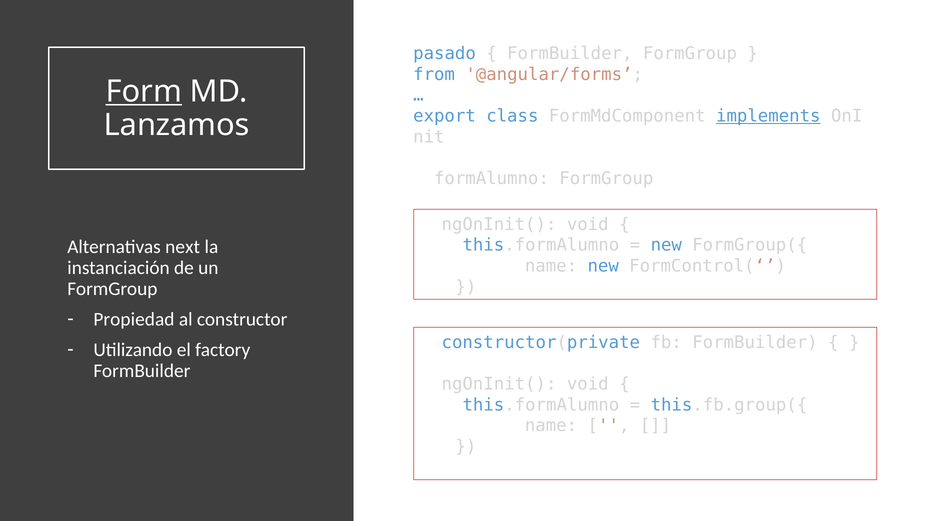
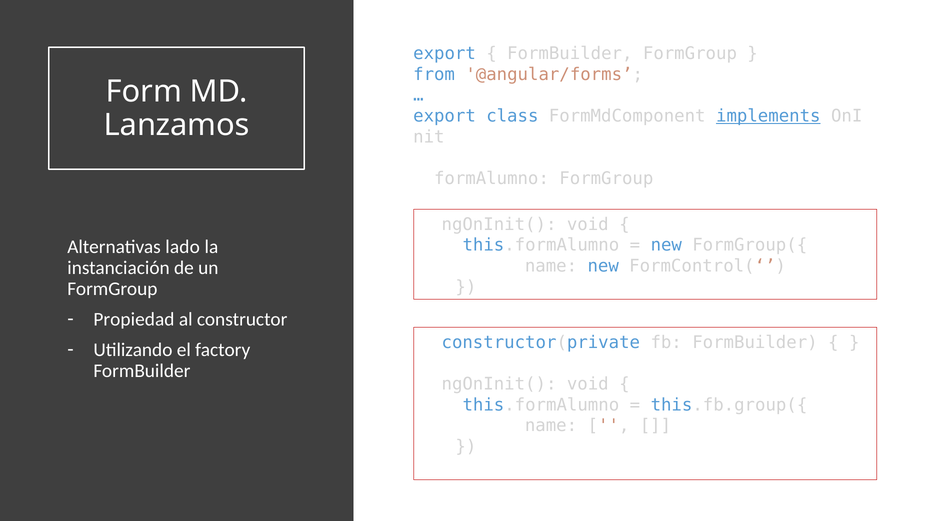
pasado: pasado -> export (445, 53)
Form underline: present -> none (144, 91)
next: next -> lado (183, 247)
